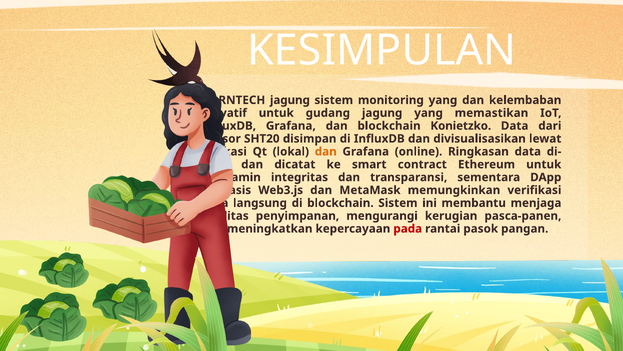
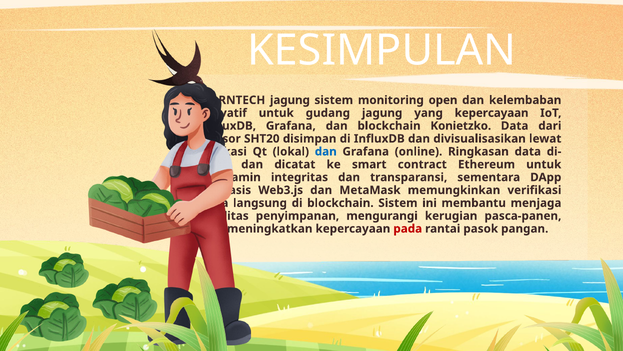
monitoring yang: yang -> open (443, 100)
yang memastikan: memastikan -> kepercayaan (492, 113)
dan colour: orange -> blue (326, 151)
